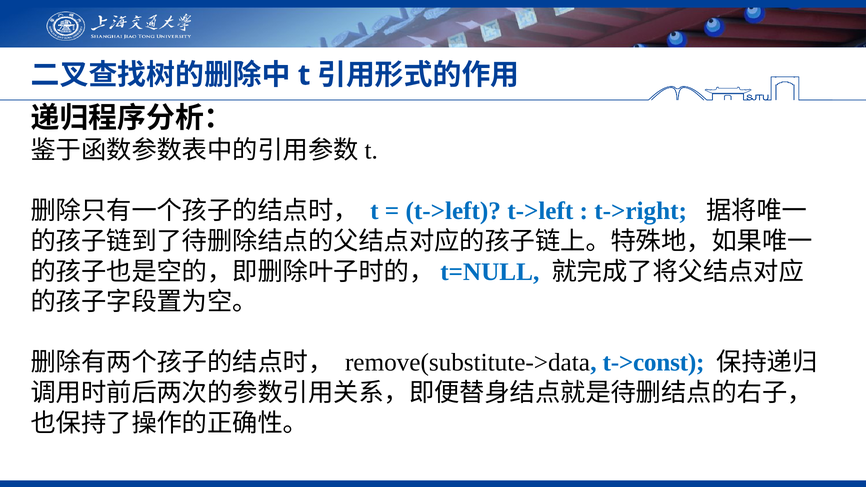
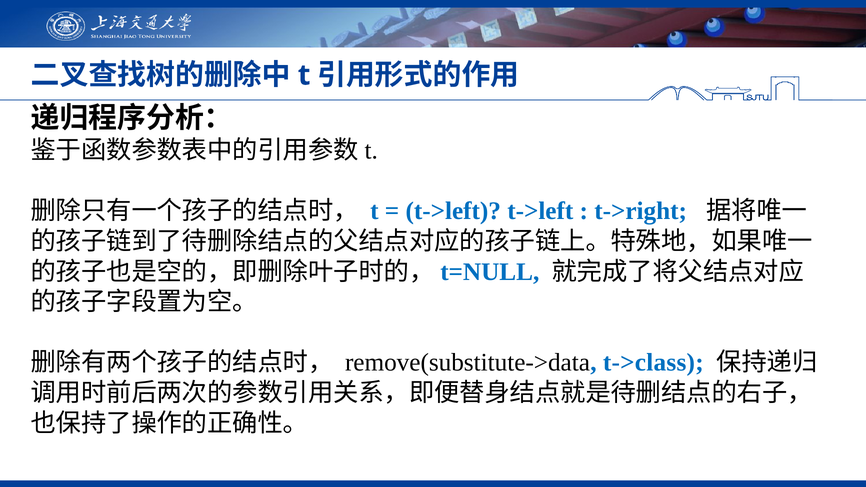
t->const: t->const -> t->class (653, 363)
